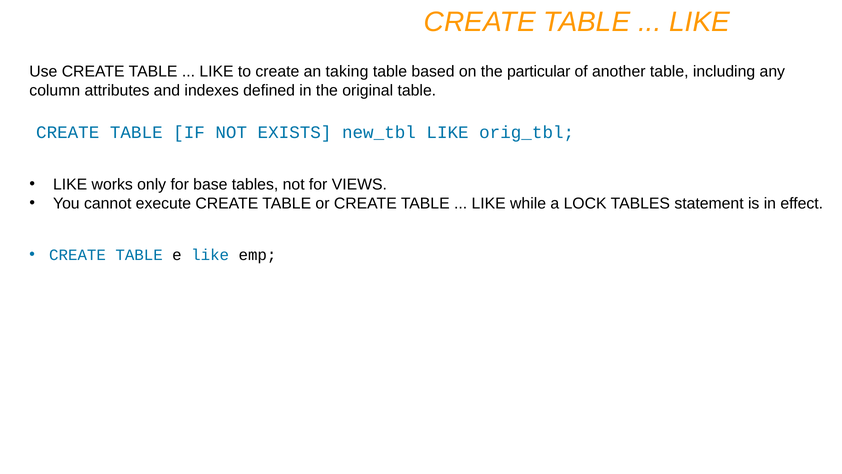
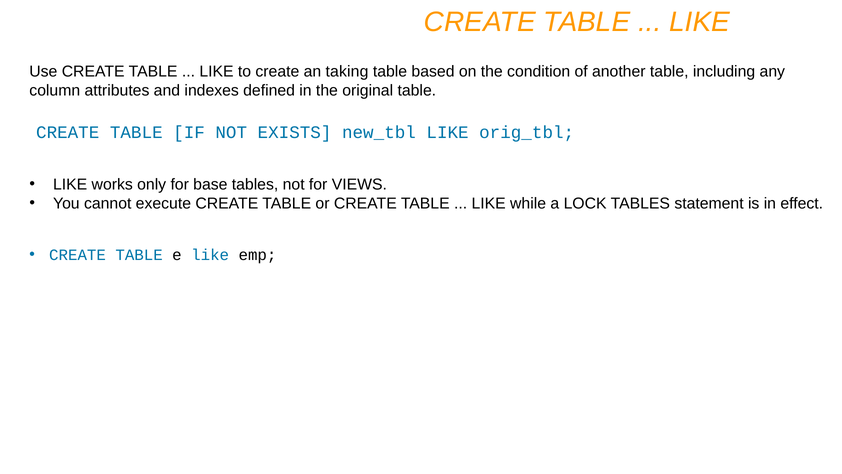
particular: particular -> condition (539, 72)
